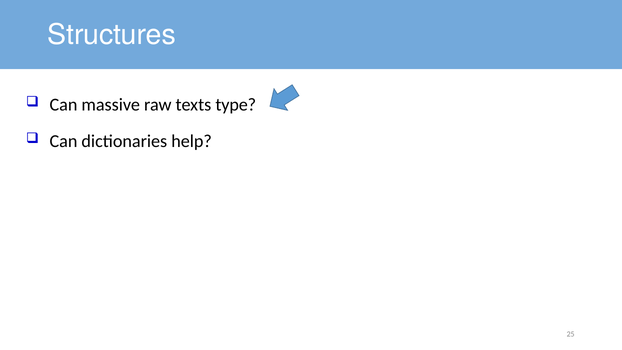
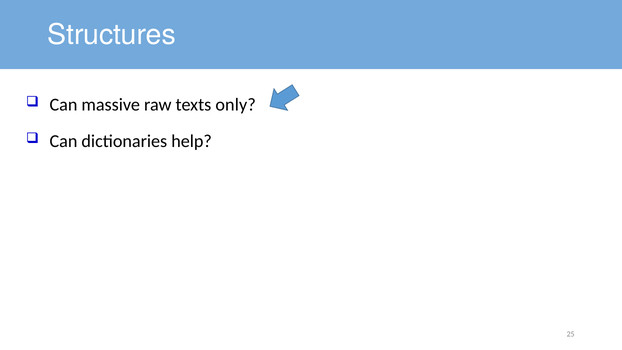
type: type -> only (236, 105)
